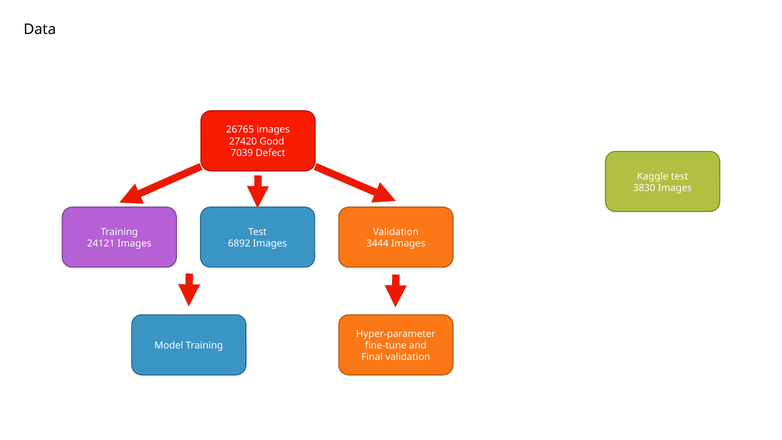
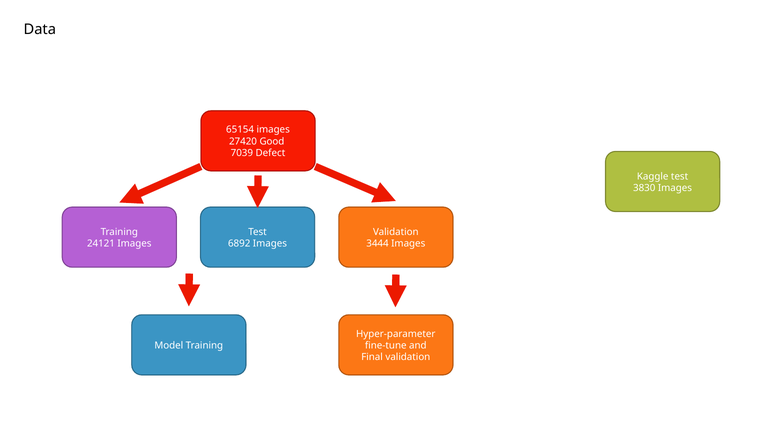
26765: 26765 -> 65154 (240, 130)
